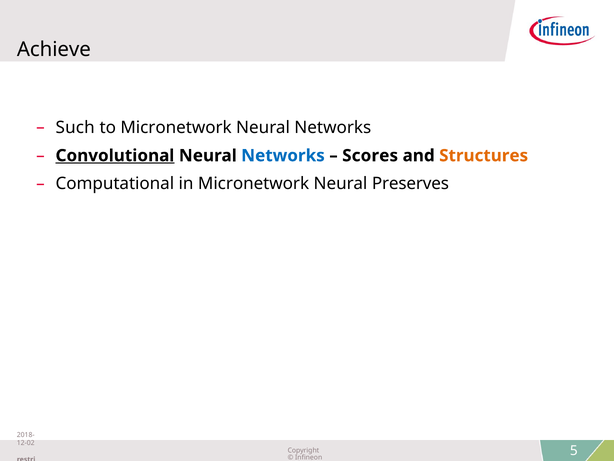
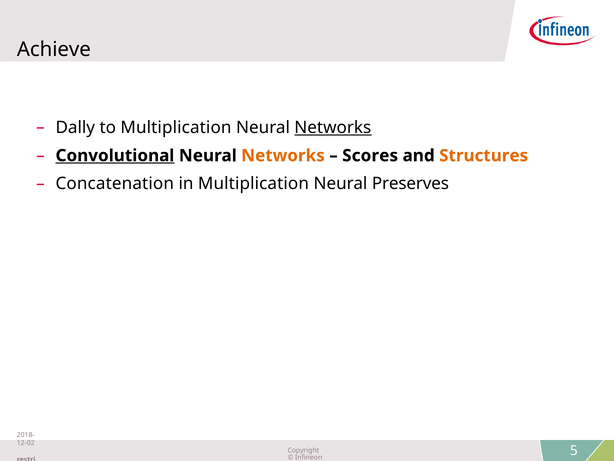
Such: Such -> Dally (75, 127)
to Micronetwork: Micronetwork -> Multiplication (176, 127)
Networks underline: none -> present (333, 127)
Networks colour: blue -> orange (283, 155)
Computational: Computational -> Concatenation (115, 184)
in Micronetwork: Micronetwork -> Multiplication (253, 184)
